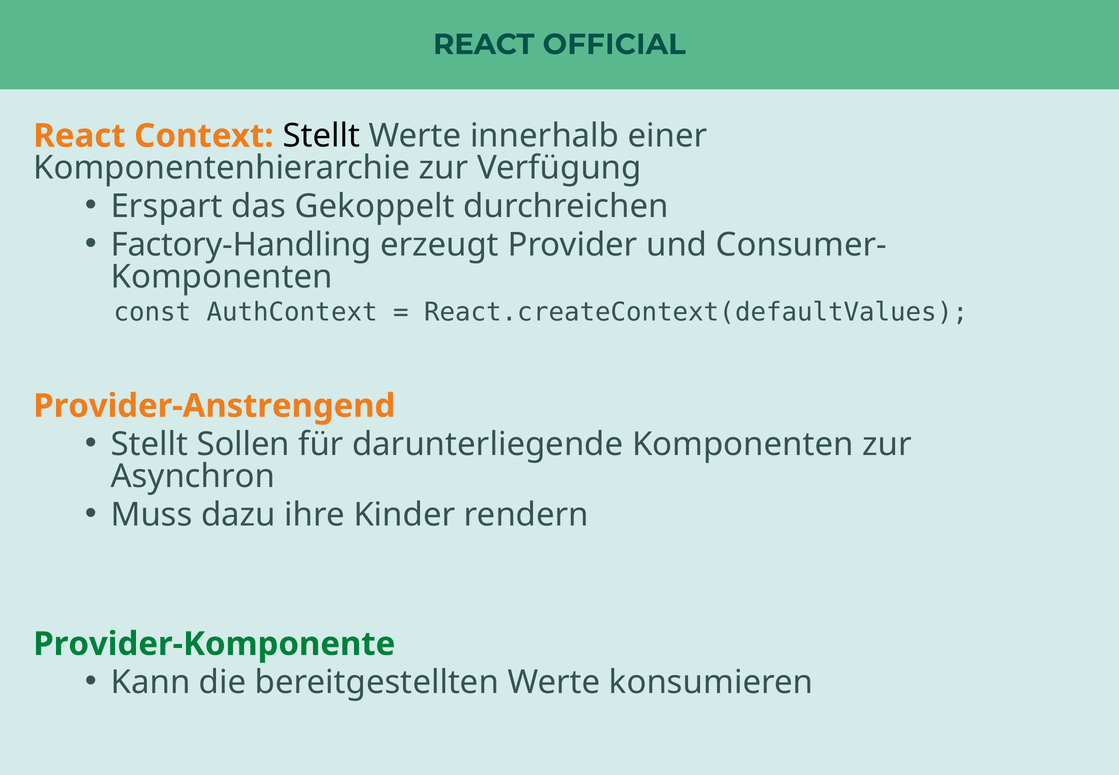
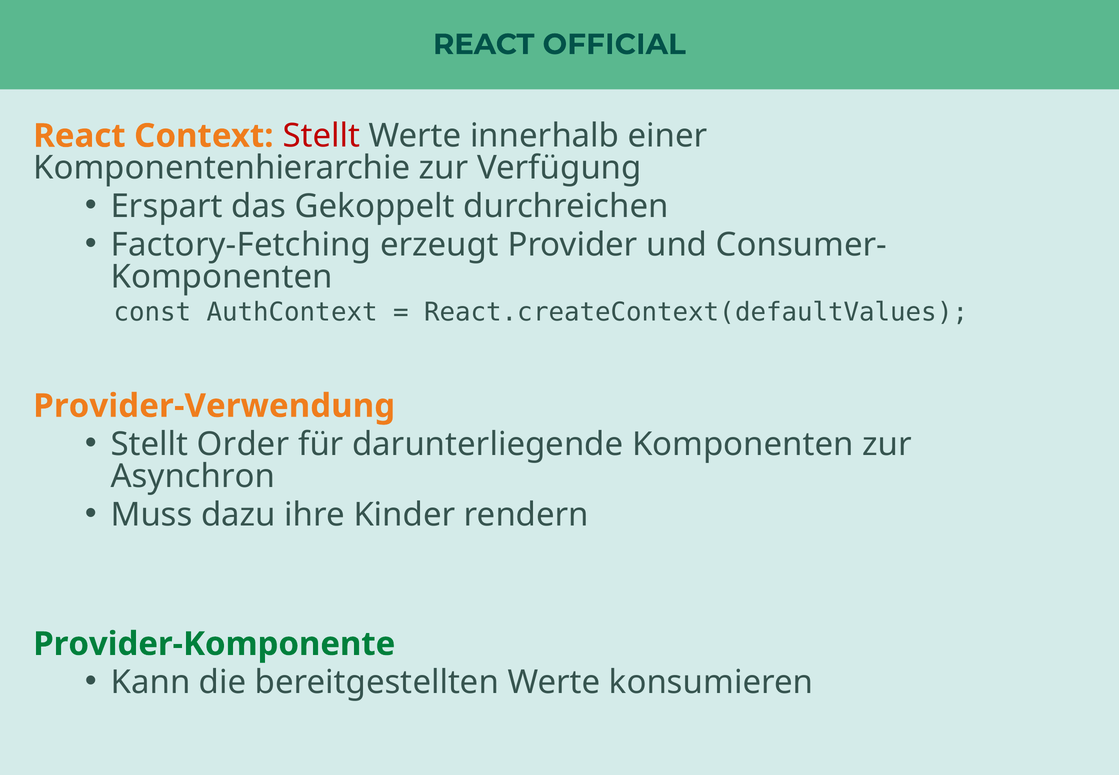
Stellt colour: black -> red (321, 136)
Factory-Handling: Factory-Handling -> Factory-Fetching (241, 245)
Provider-Anstrengend: Provider-Anstrengend -> Provider-Verwendung (214, 406)
Sollen: Sollen -> Order (243, 444)
